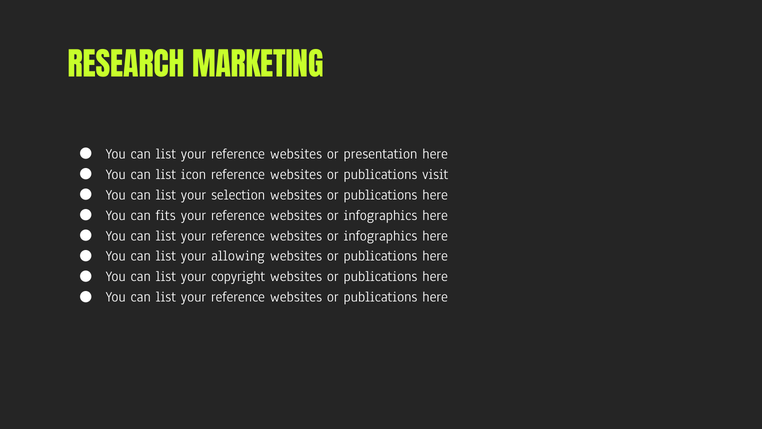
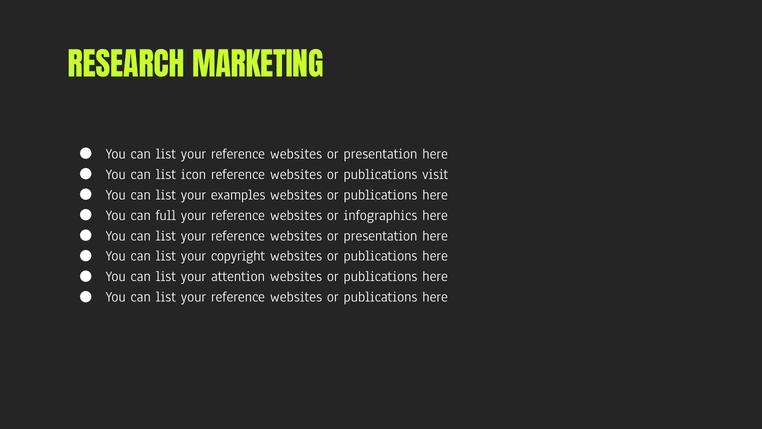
selection: selection -> examples (238, 195)
fits: fits -> full (166, 215)
infographics: infographics -> presentation (380, 235)
allowing: allowing -> copyright (238, 256)
copyright: copyright -> attention (238, 276)
